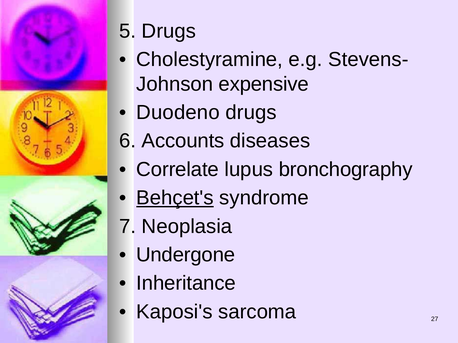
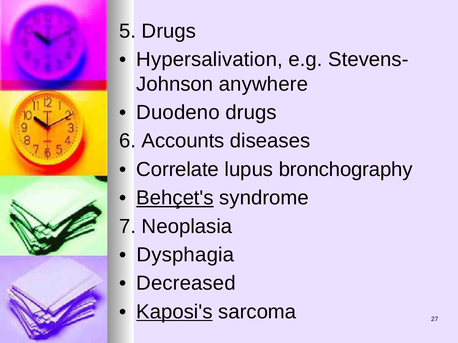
Cholestyramine: Cholestyramine -> Hypersalivation (210, 60)
expensive: expensive -> anywhere (263, 84)
Undergone: Undergone -> Dysphagia (185, 255)
Inheritance: Inheritance -> Decreased (186, 284)
Kaposi's underline: none -> present (174, 312)
